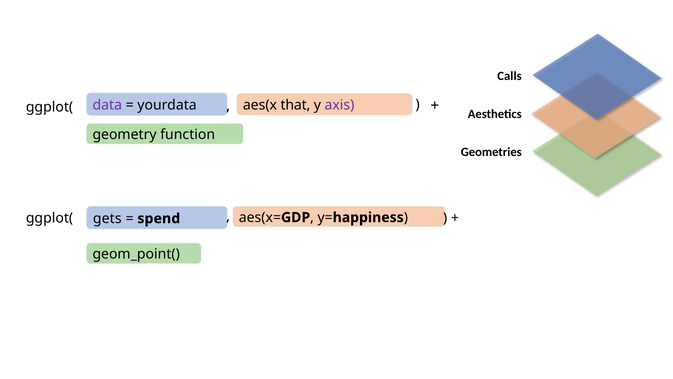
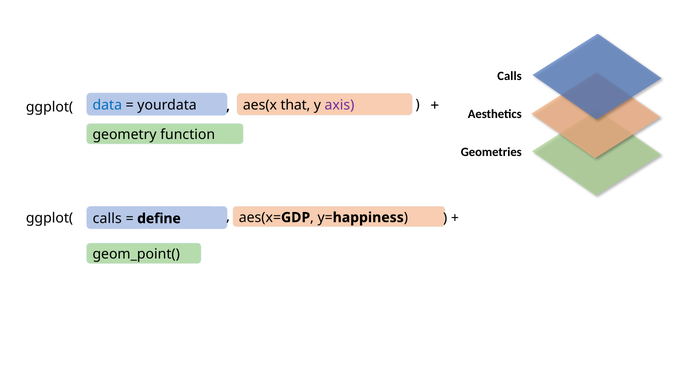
data colour: purple -> blue (107, 105)
ggplot( gets: gets -> calls (107, 218)
spend: spend -> define (159, 218)
